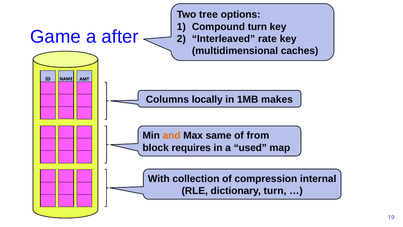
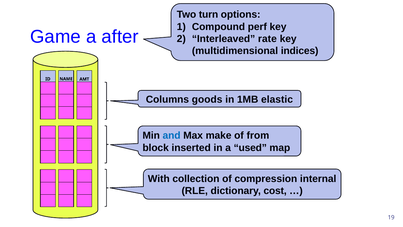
tree: tree -> turn (209, 15)
Compound turn: turn -> perf (257, 27)
caches: caches -> indices (300, 51)
locally: locally -> goods (207, 99)
makes: makes -> elastic (277, 99)
and colour: orange -> blue (172, 135)
same: same -> make (219, 135)
requires: requires -> inserted (191, 148)
dictionary turn: turn -> cost (275, 191)
